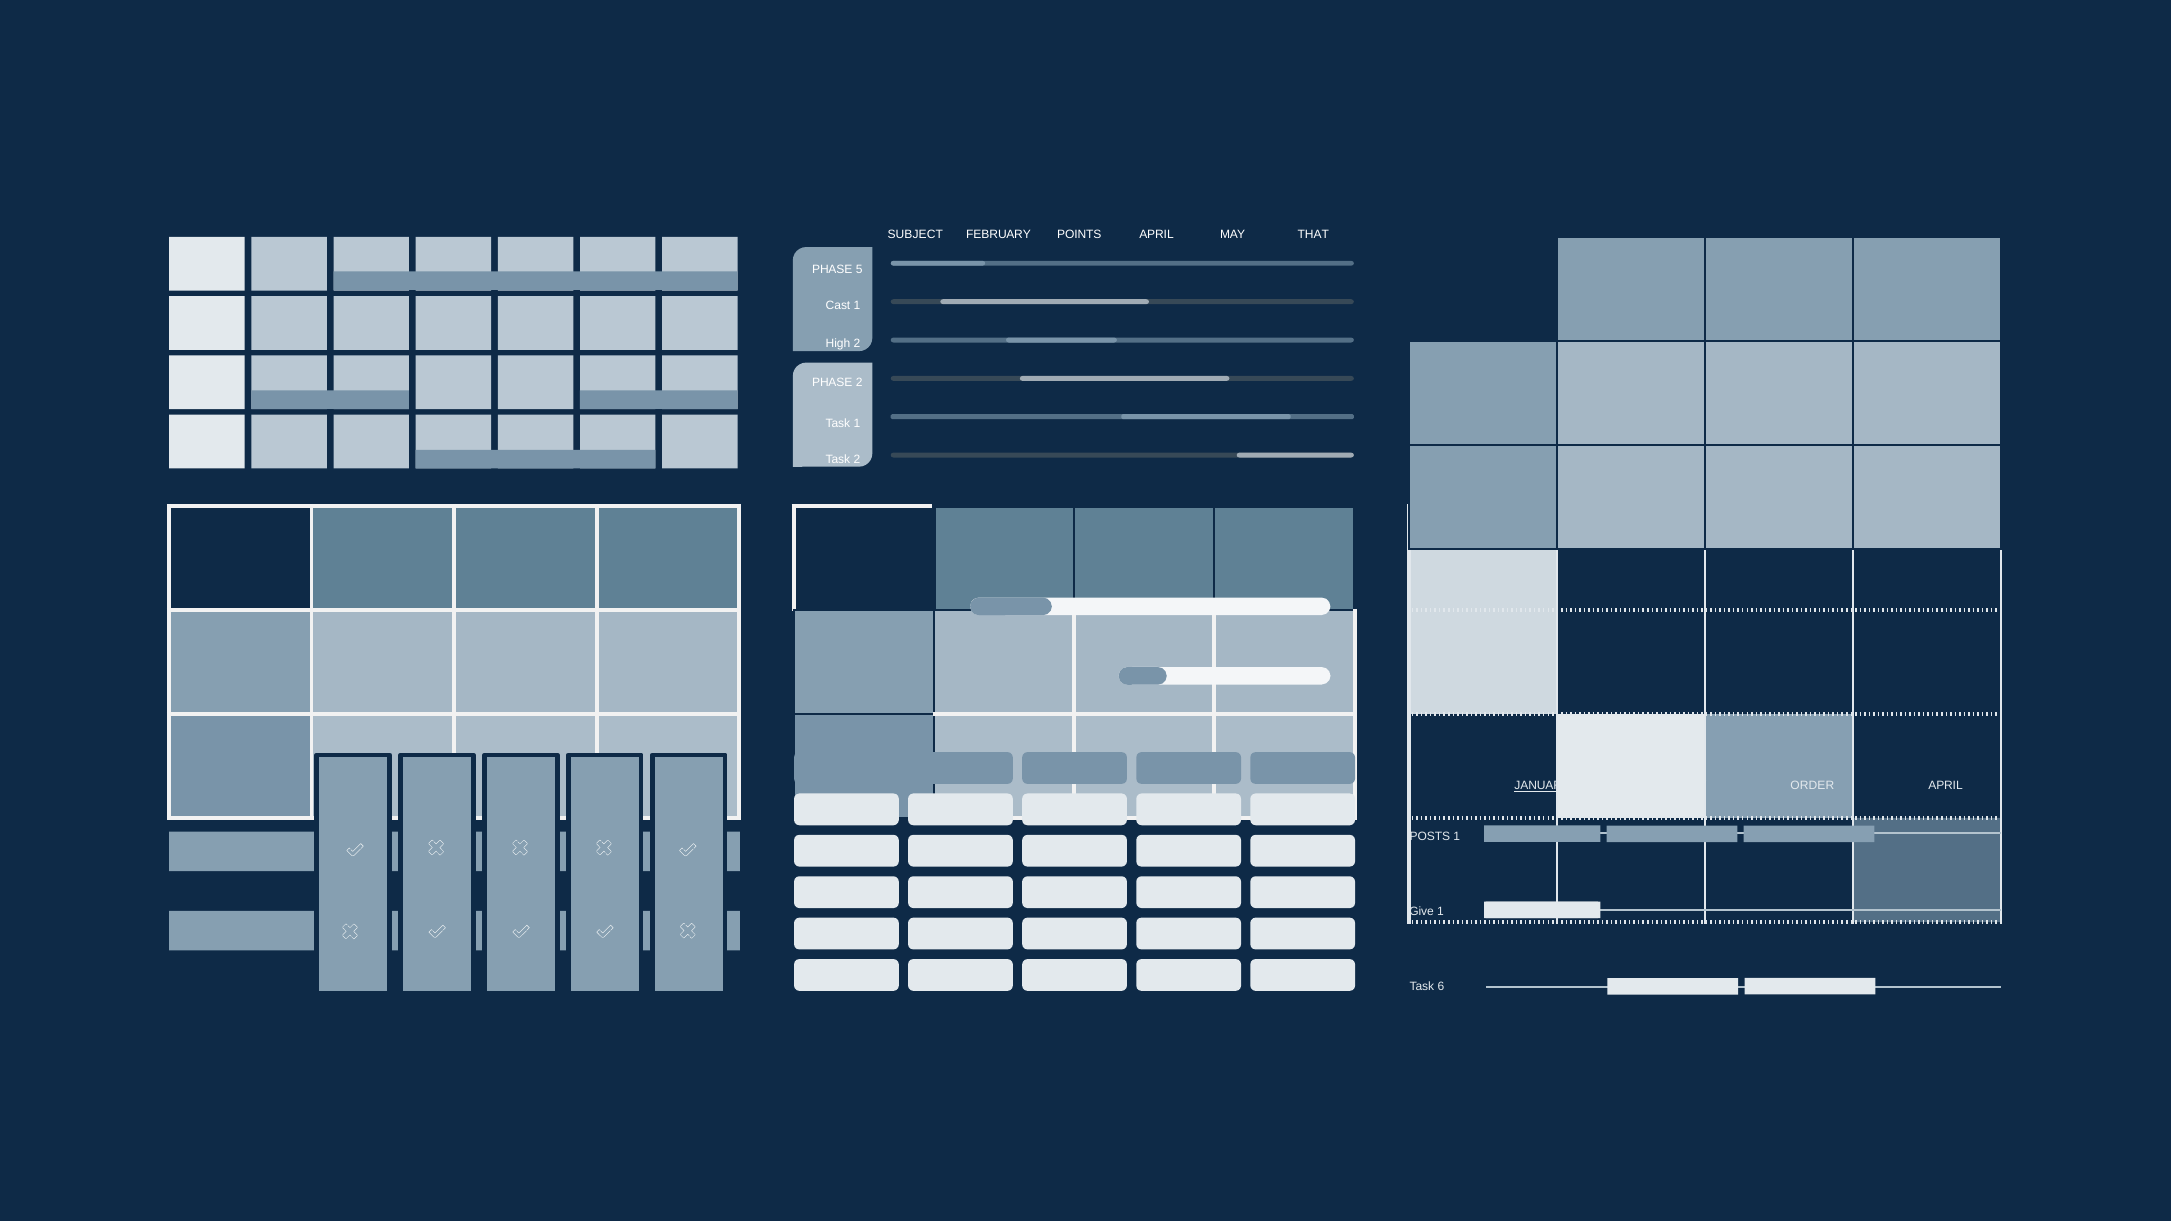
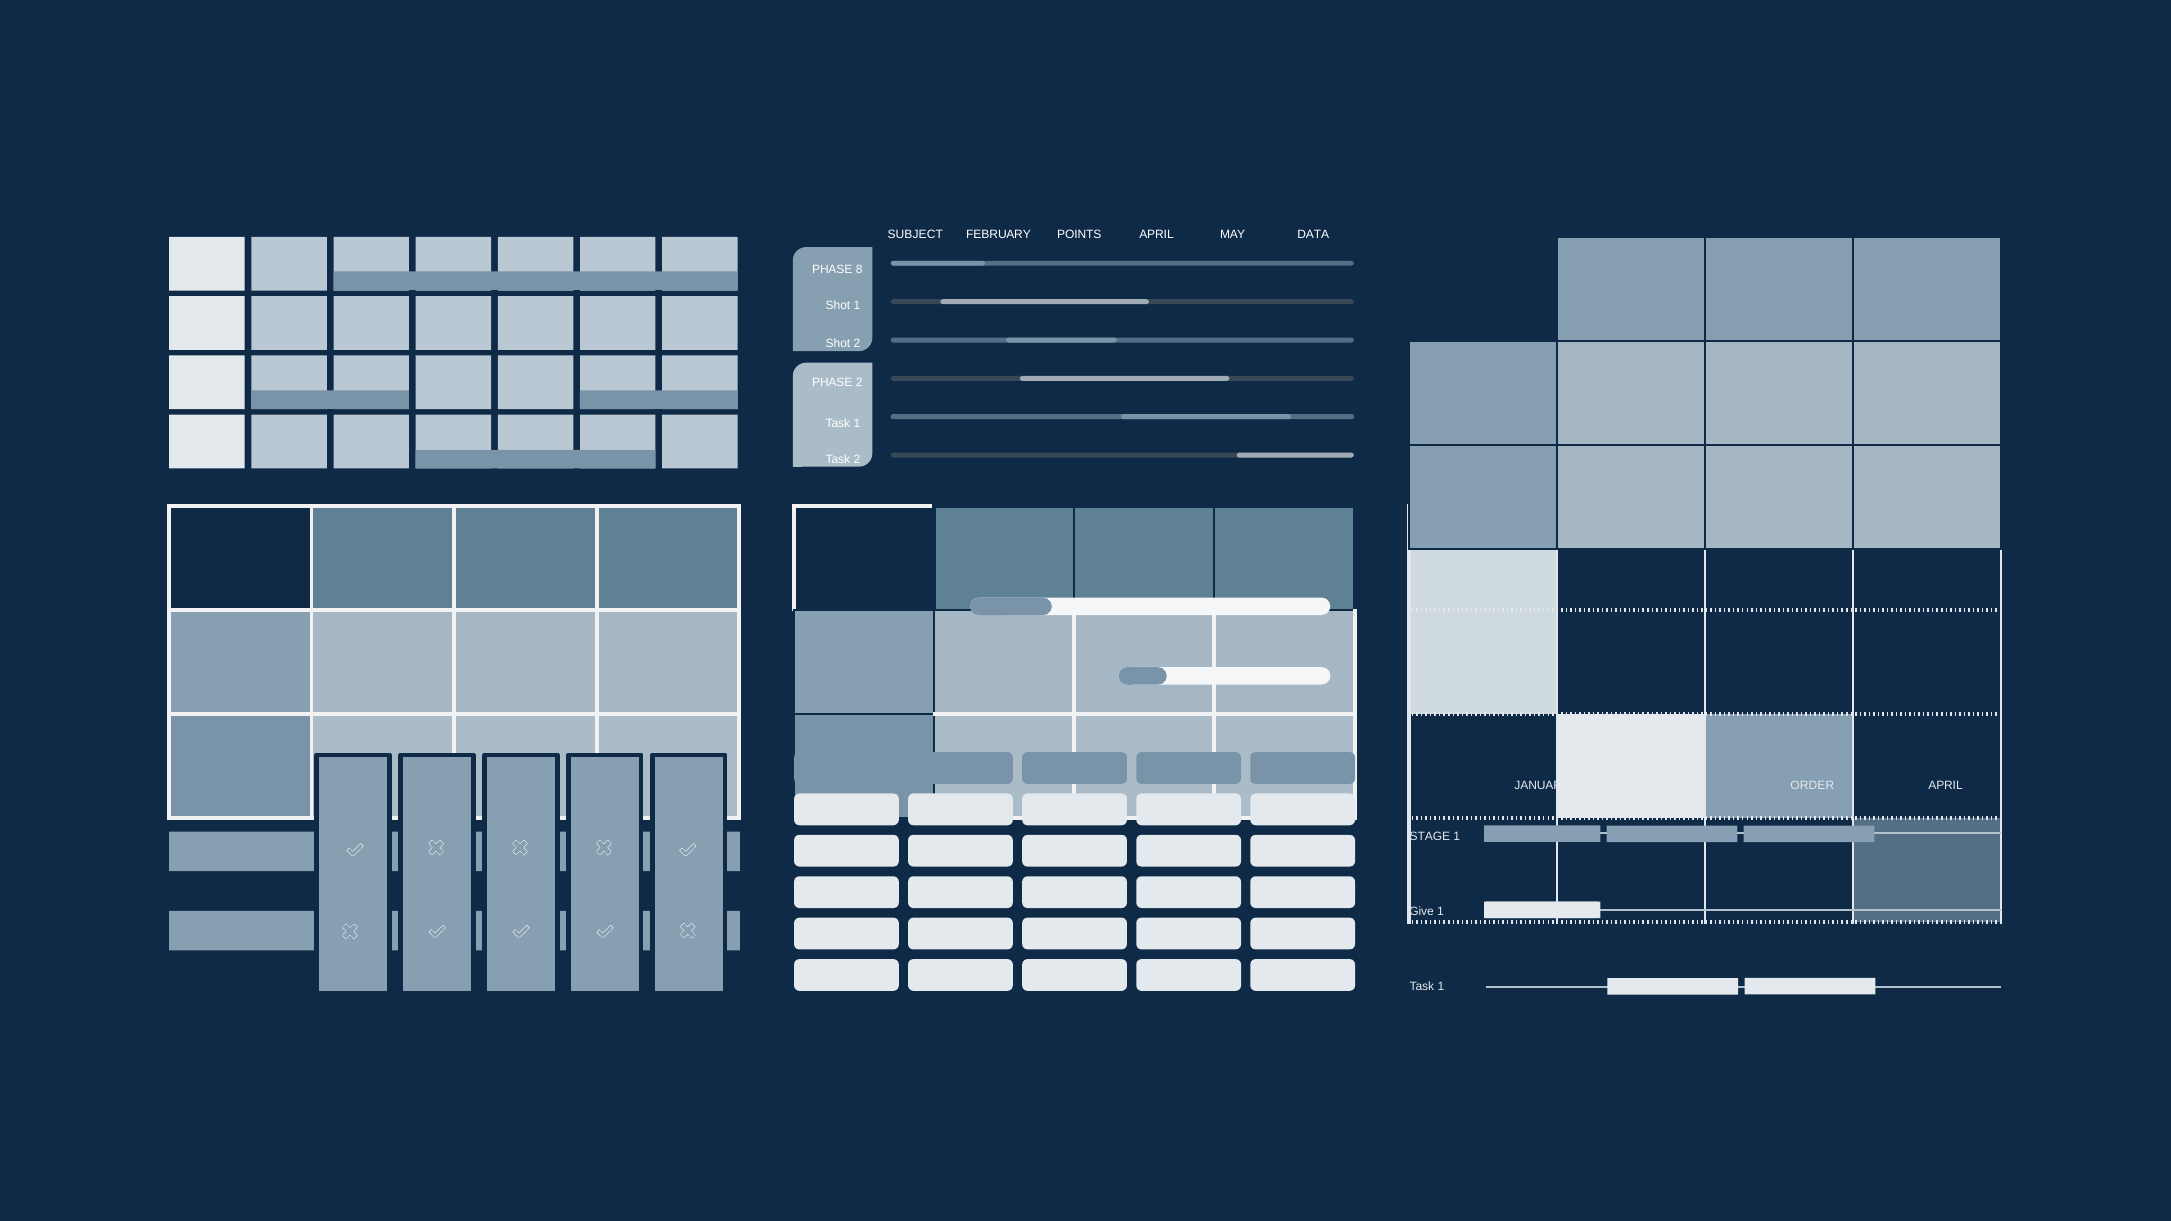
THAT: THAT -> DATA (1313, 234)
5: 5 -> 8 (859, 269)
Cast: Cast -> Shot (838, 306)
High: High -> Shot (838, 344)
JANUARY underline: present -> none (1542, 786)
POSTS: POSTS -> STAGE (1430, 836)
6: 6 -> 1 (1441, 987)
